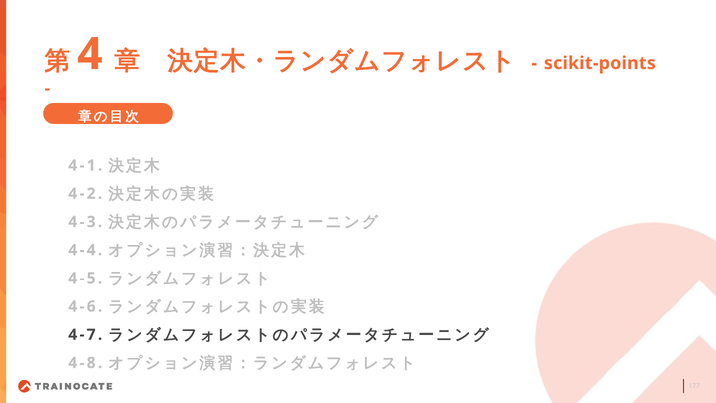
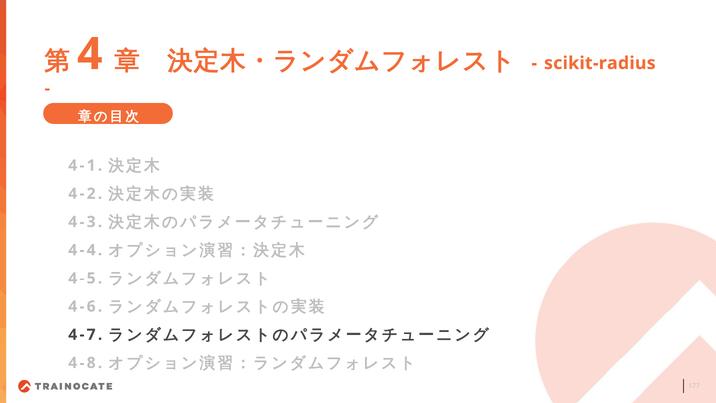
scikit-points: scikit-points -> scikit-radius (600, 63)
